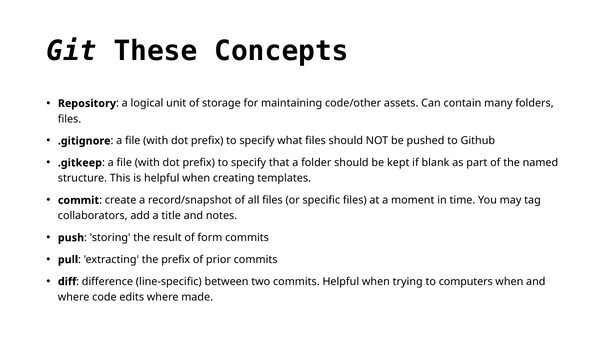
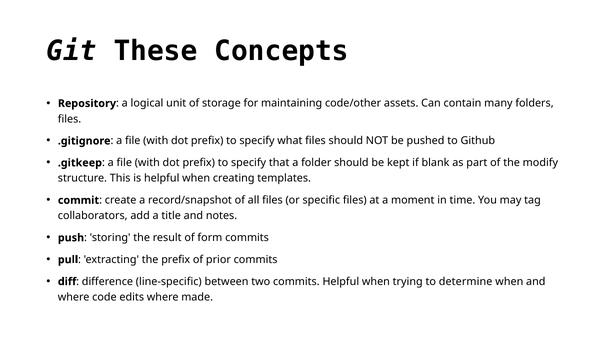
named: named -> modify (540, 163)
computers: computers -> determine (466, 281)
